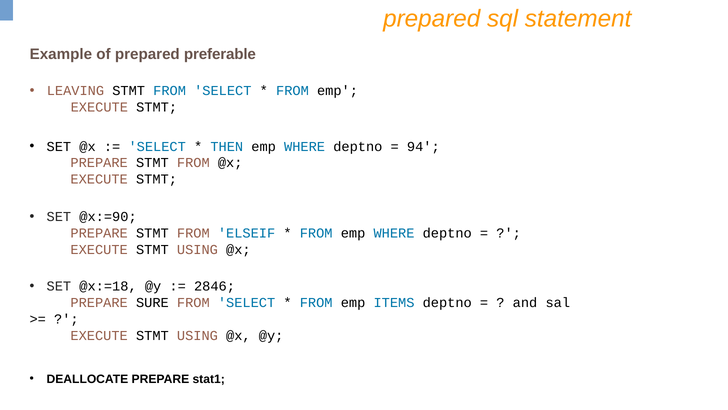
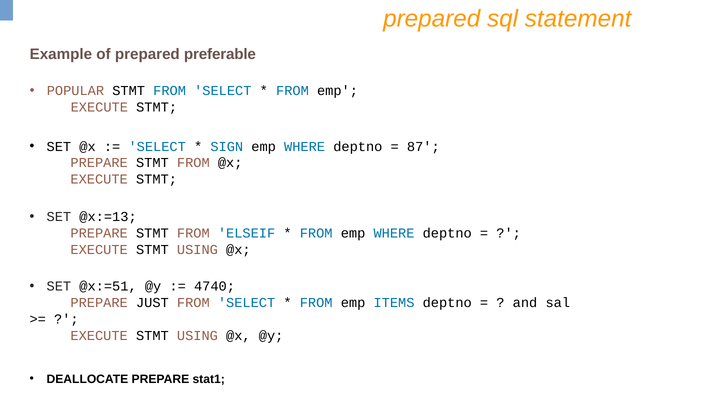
LEAVING: LEAVING -> POPULAR (75, 91)
THEN: THEN -> SIGN (227, 146)
94: 94 -> 87 (423, 146)
@x:=90: @x:=90 -> @x:=13 (108, 217)
@x:=18: @x:=18 -> @x:=51 (108, 286)
2846: 2846 -> 4740 (214, 286)
SURE: SURE -> JUST (152, 302)
